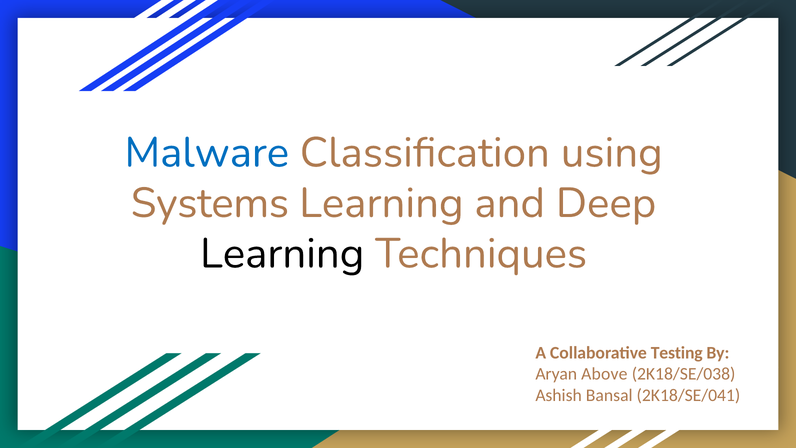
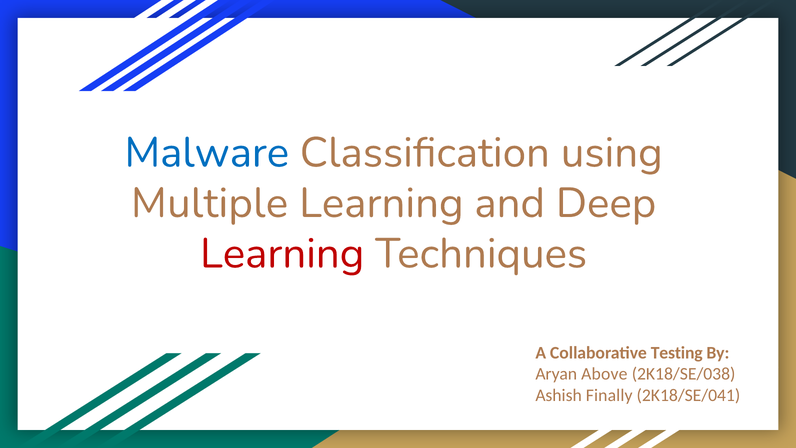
Systems: Systems -> Multiple (210, 203)
Learning colour: black -> red (282, 253)
Bansal: Bansal -> Finally (609, 395)
